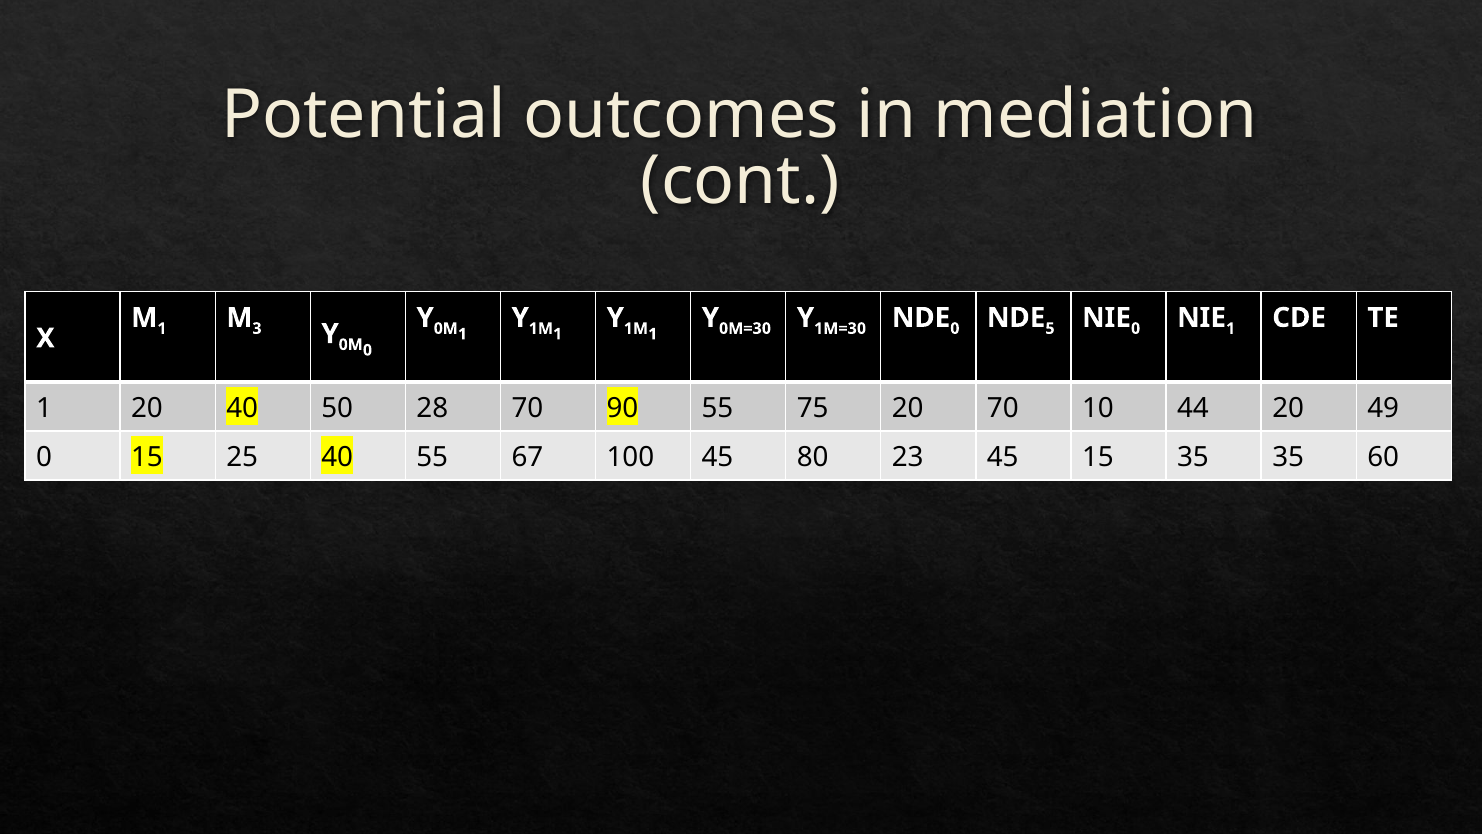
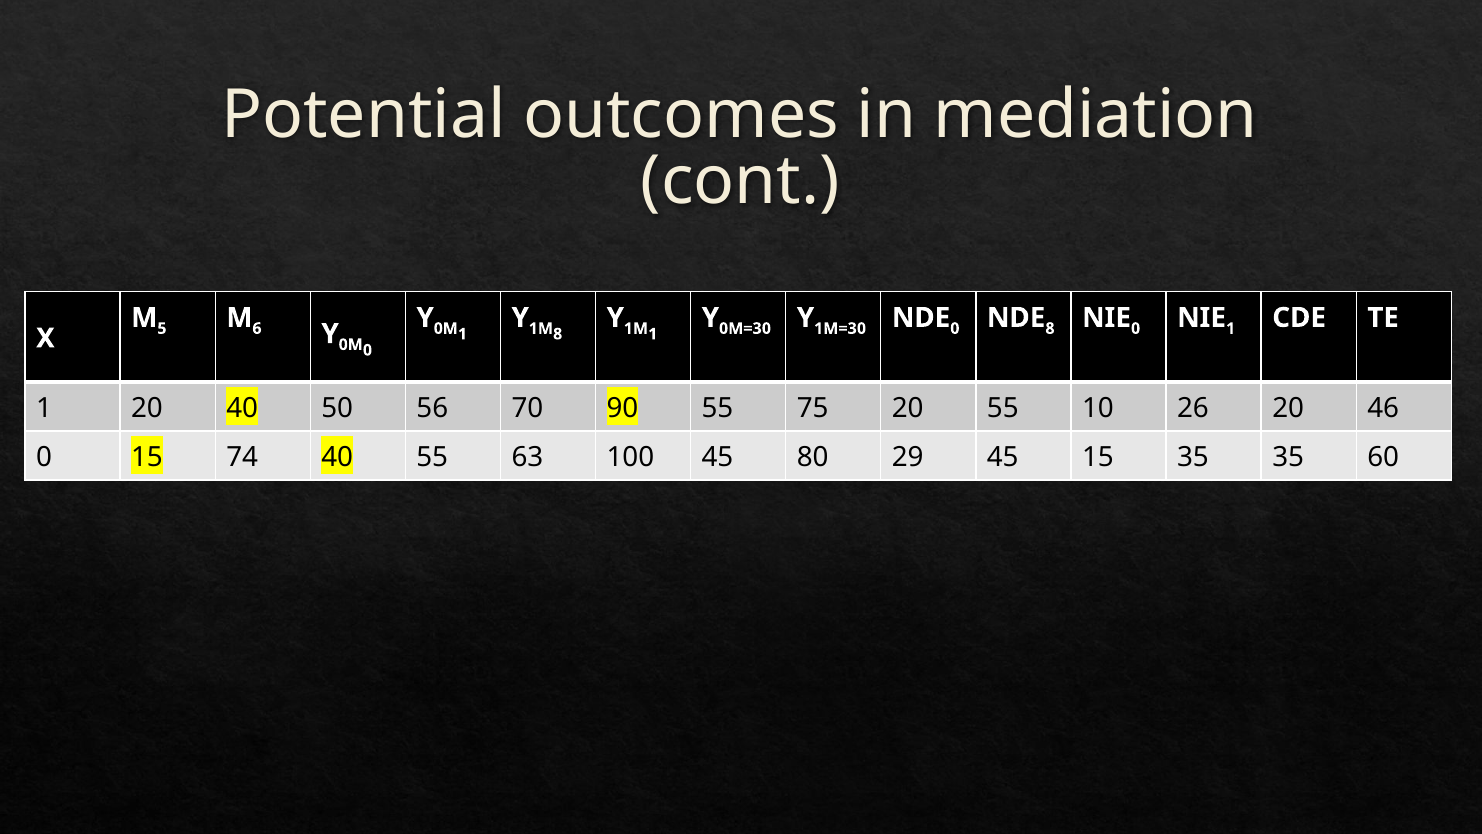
1: 1 -> 5 (162, 328)
3: 3 -> 6 (257, 328)
1: 1 -> 8 (558, 334)
5: 5 -> 8 (1050, 328)
28: 28 -> 56 (432, 408)
20 70: 70 -> 55 (1003, 408)
44: 44 -> 26 (1193, 408)
49: 49 -> 46 (1383, 408)
25: 25 -> 74 (242, 457)
67: 67 -> 63 (527, 457)
23: 23 -> 29 (908, 457)
